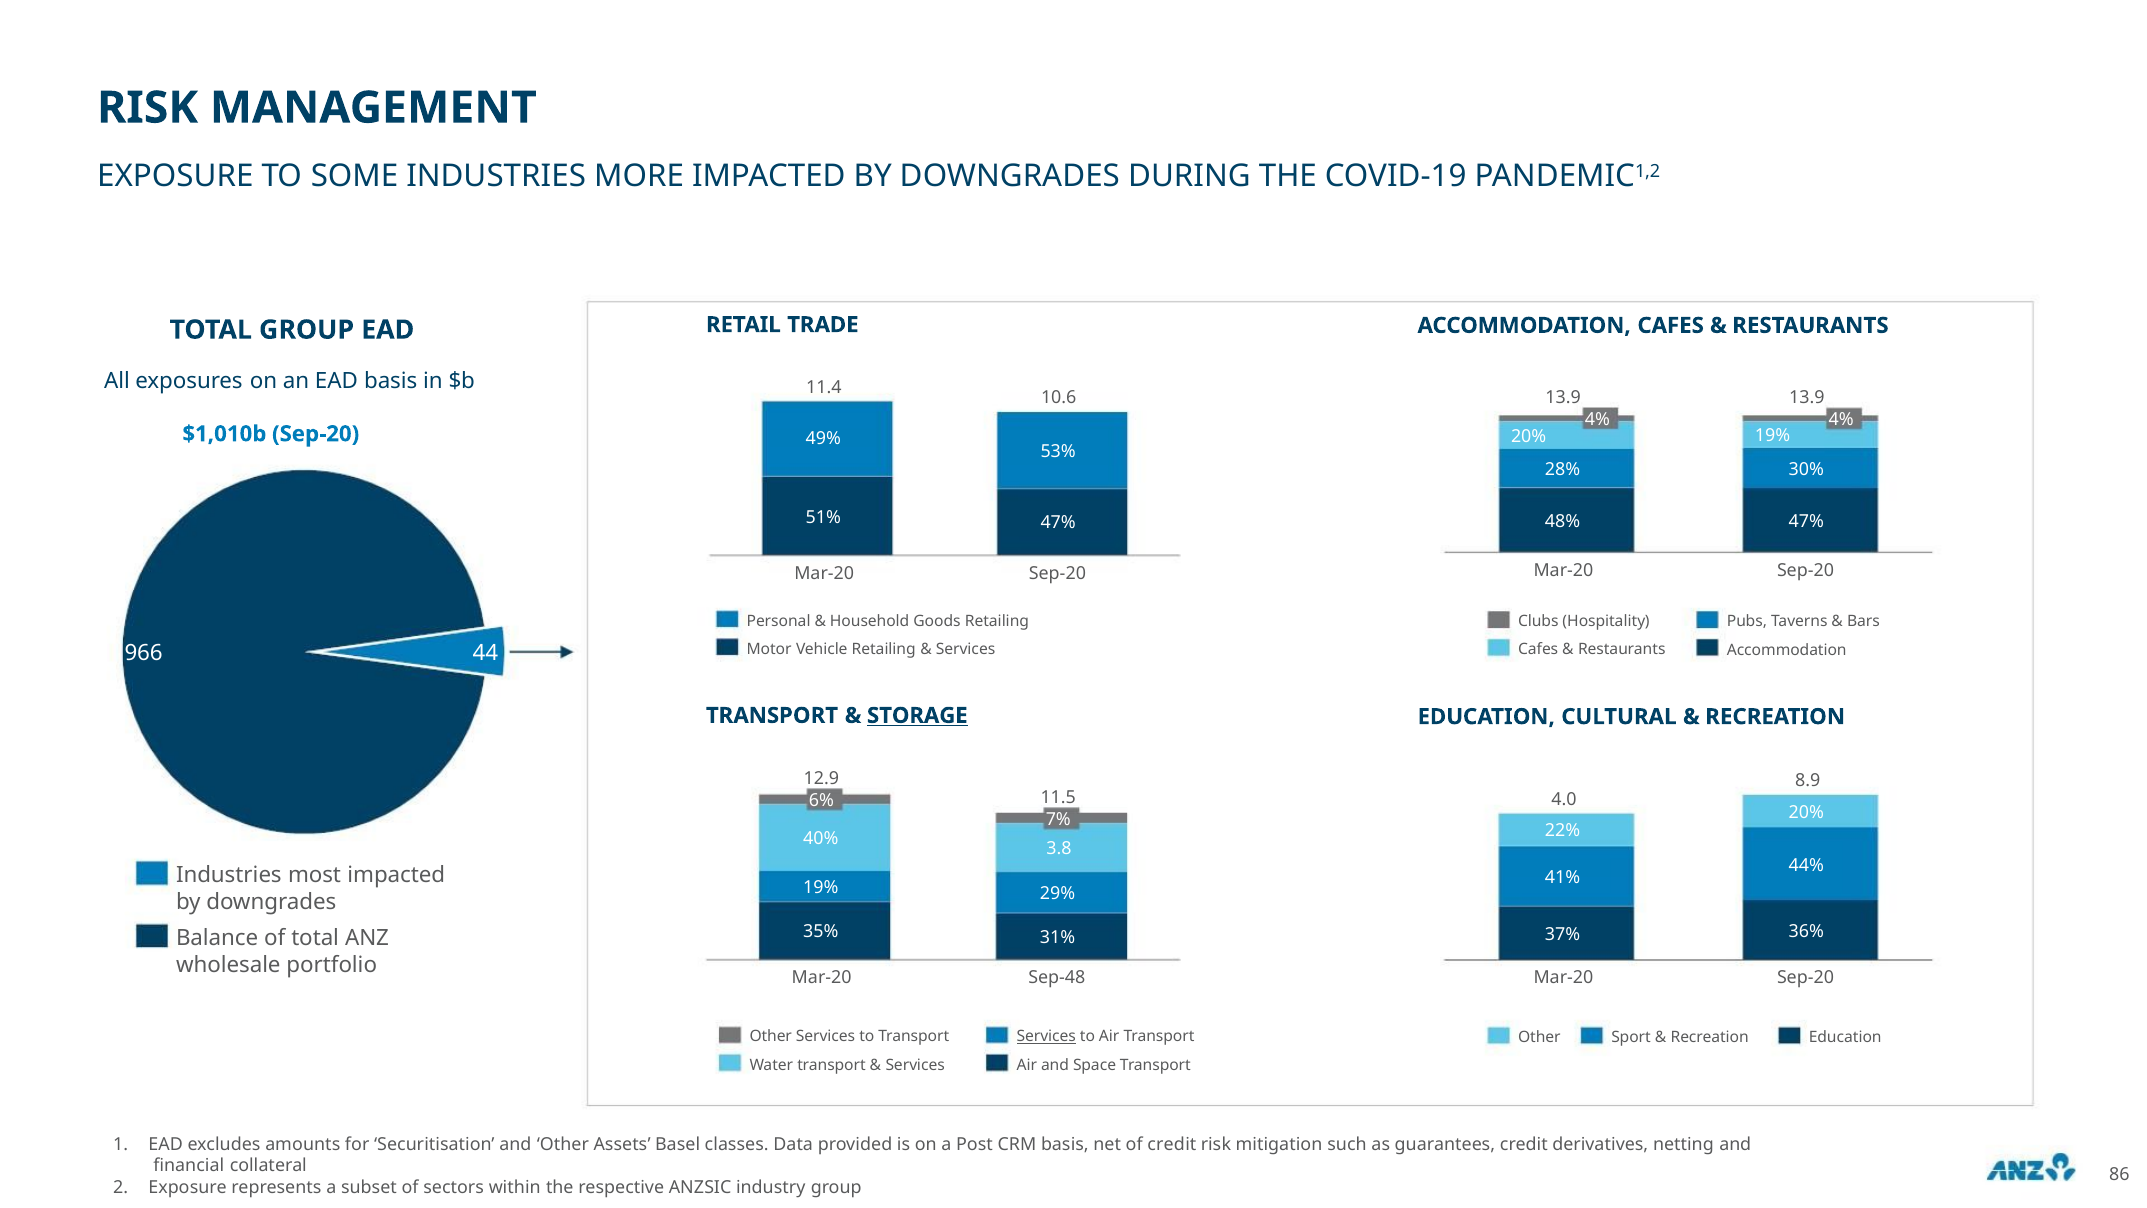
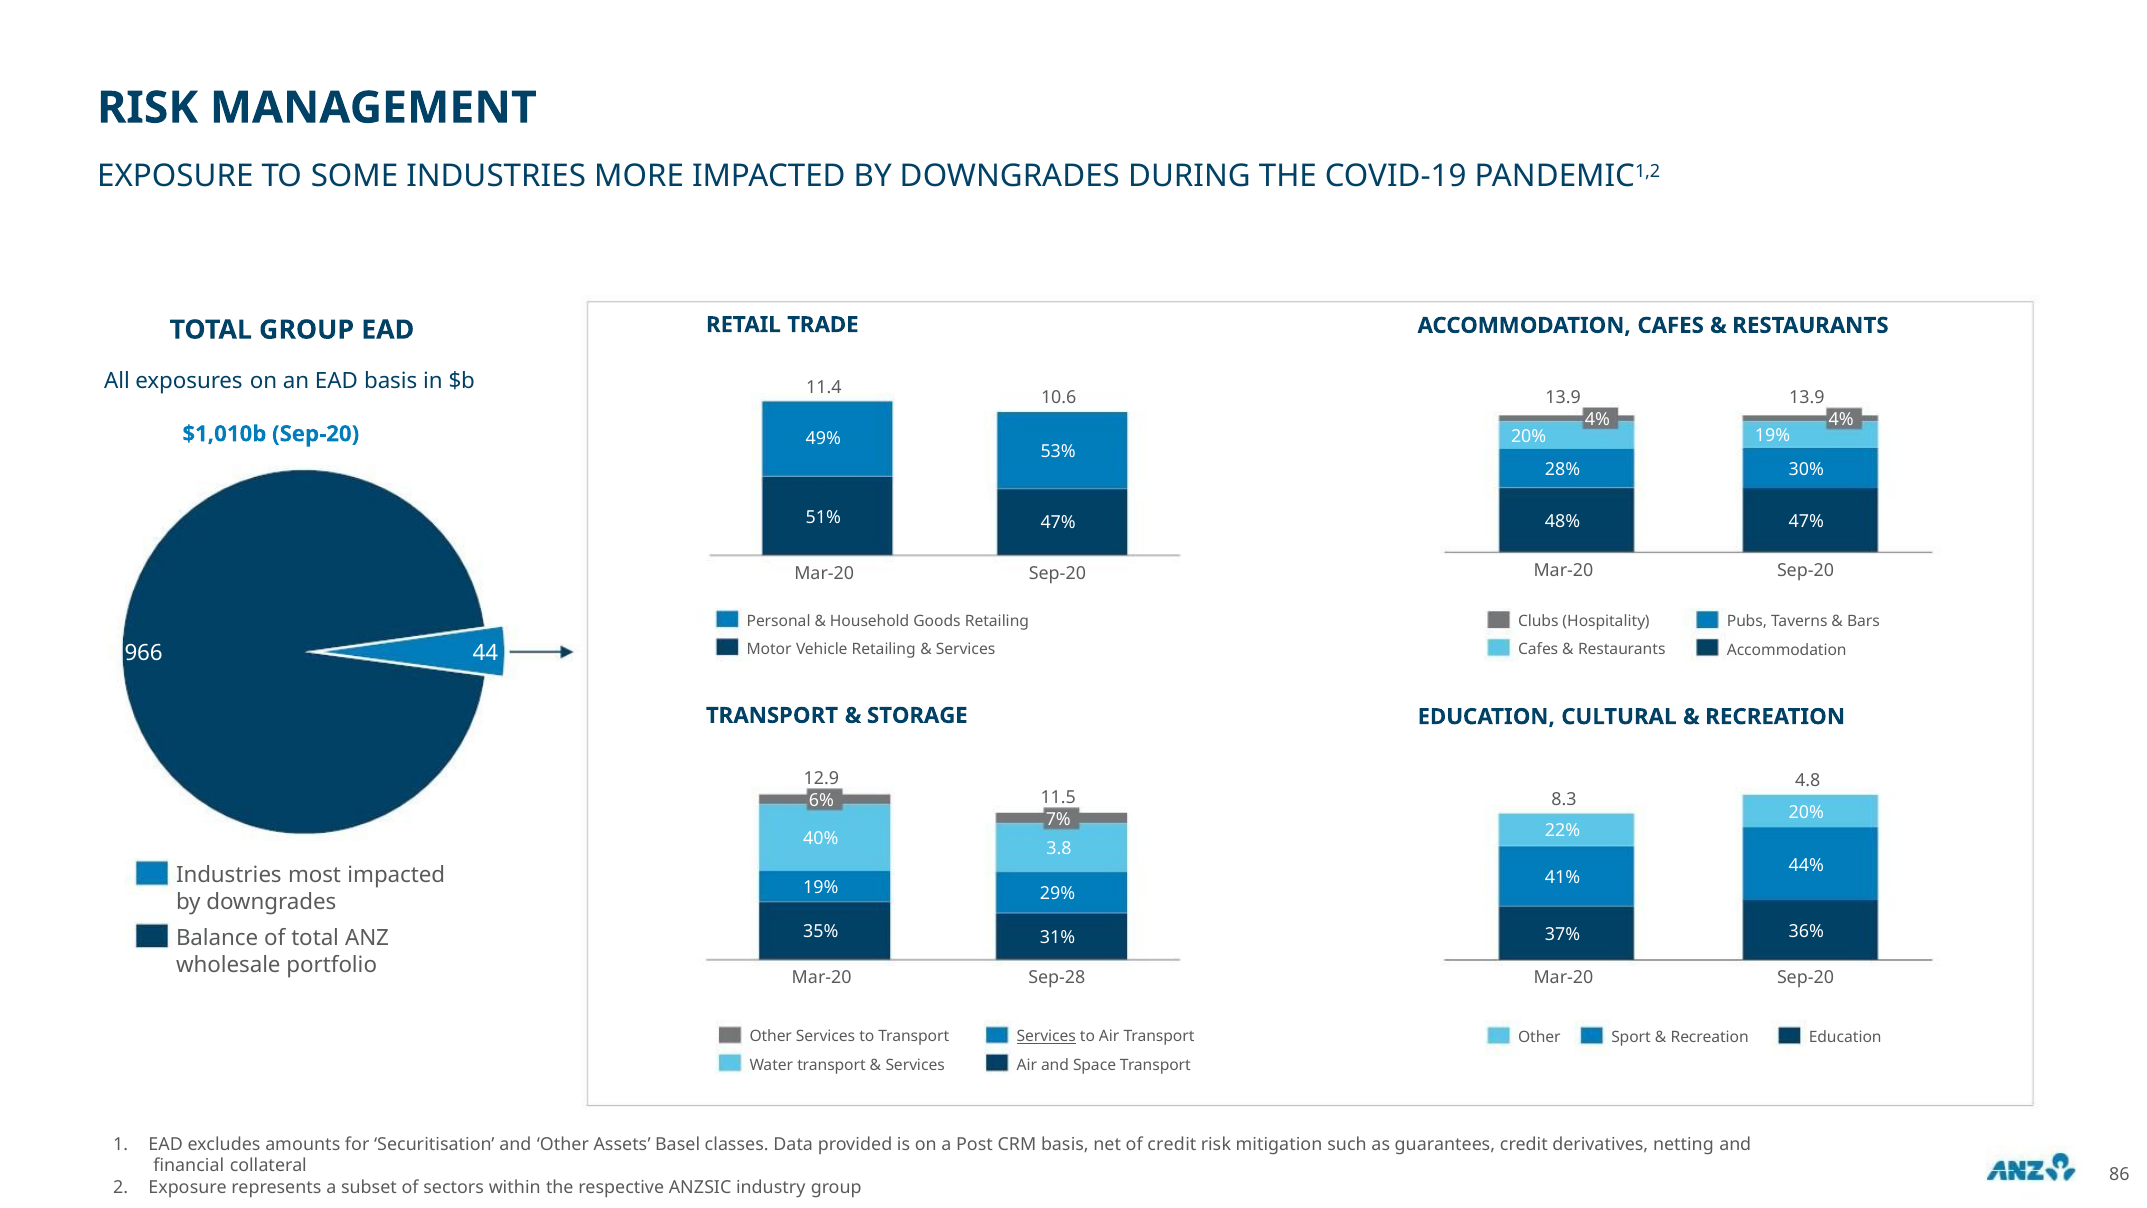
STORAGE underline: present -> none (917, 715)
8.9: 8.9 -> 4.8 (1808, 781)
4.0: 4.0 -> 8.3 (1564, 799)
Sep-48: Sep-48 -> Sep-28 (1057, 977)
